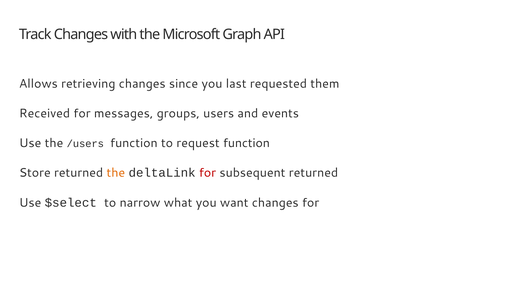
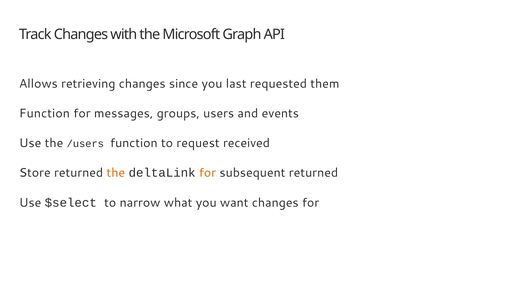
Received: Received -> Function (44, 114)
request function: function -> received (246, 143)
for colour: red -> orange (208, 173)
